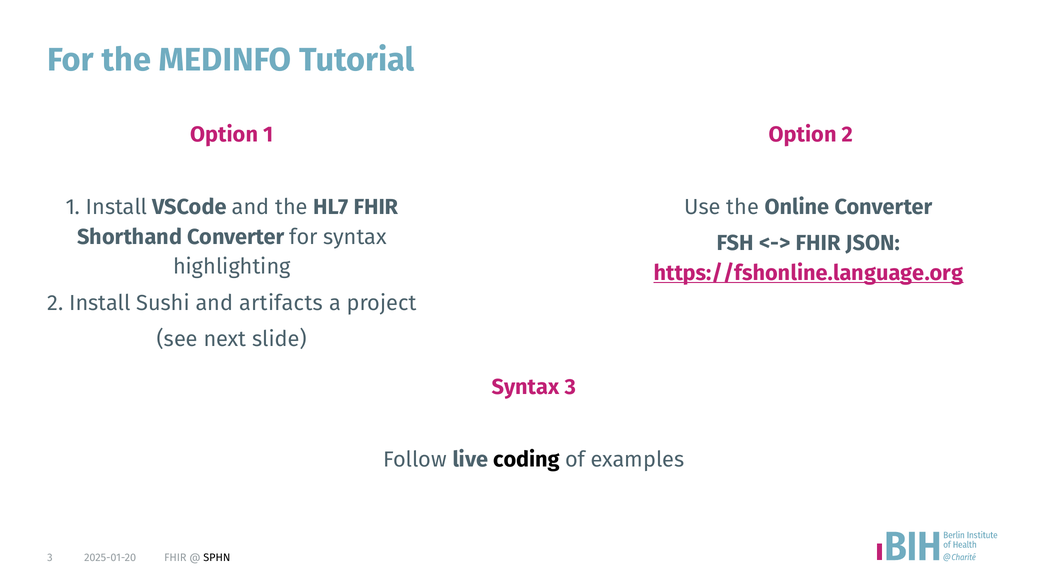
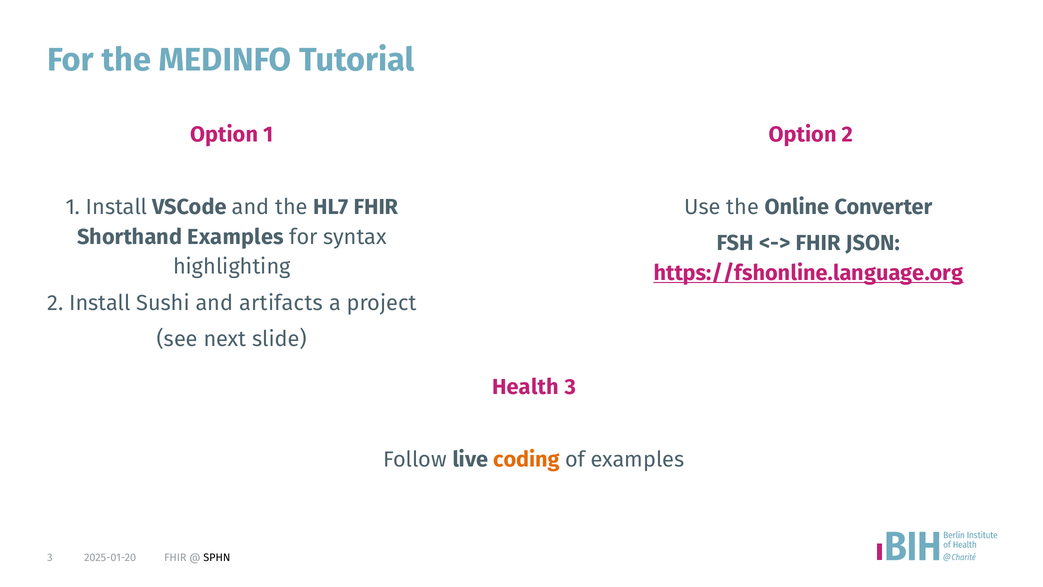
Shorthand Converter: Converter -> Examples (236, 237)
Syntax: Syntax -> Health (525, 387)
coding colour: black -> orange (527, 459)
